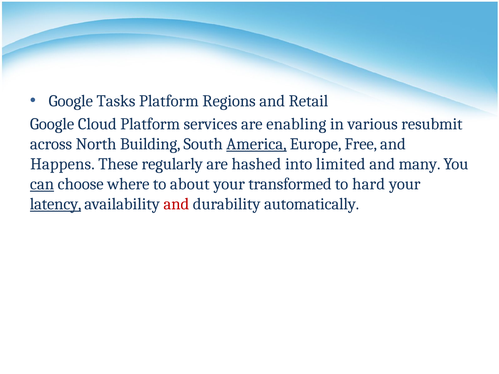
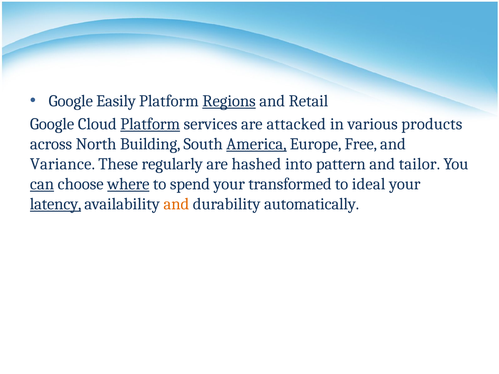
Tasks: Tasks -> Easily (116, 101)
Regions underline: none -> present (229, 101)
Platform underline: none -> present (150, 124)
enabling: enabling -> attacked (296, 124)
resubmit: resubmit -> products (432, 124)
Happens: Happens -> Variance (62, 164)
limited: limited -> pattern (341, 164)
many: many -> tailor (419, 164)
where underline: none -> present (128, 184)
about: about -> spend (190, 184)
hard: hard -> ideal (369, 184)
and colour: red -> orange (176, 204)
